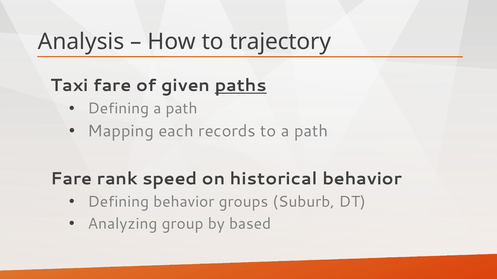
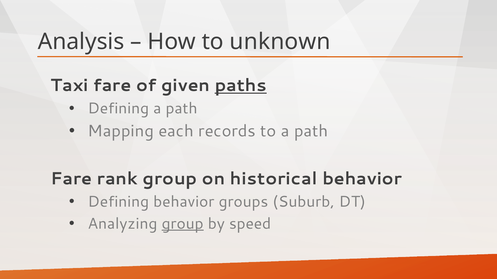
trajectory: trajectory -> unknown (280, 42)
rank speed: speed -> group (170, 179)
group underline: none -> present (183, 224)
based: based -> speed (250, 224)
